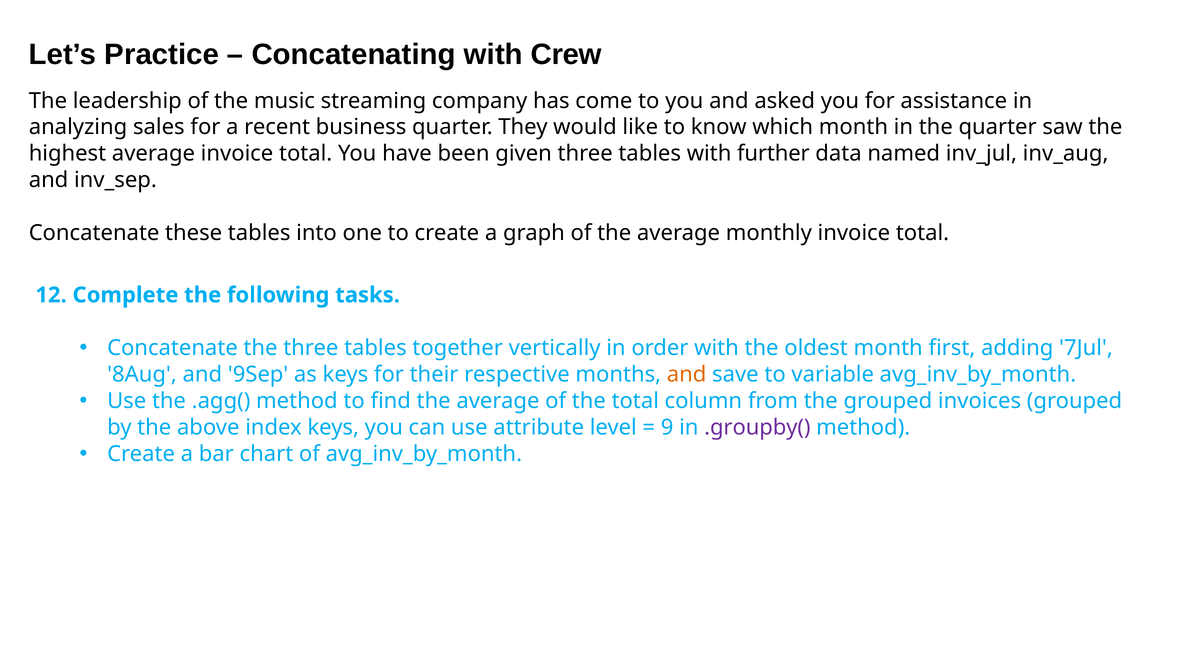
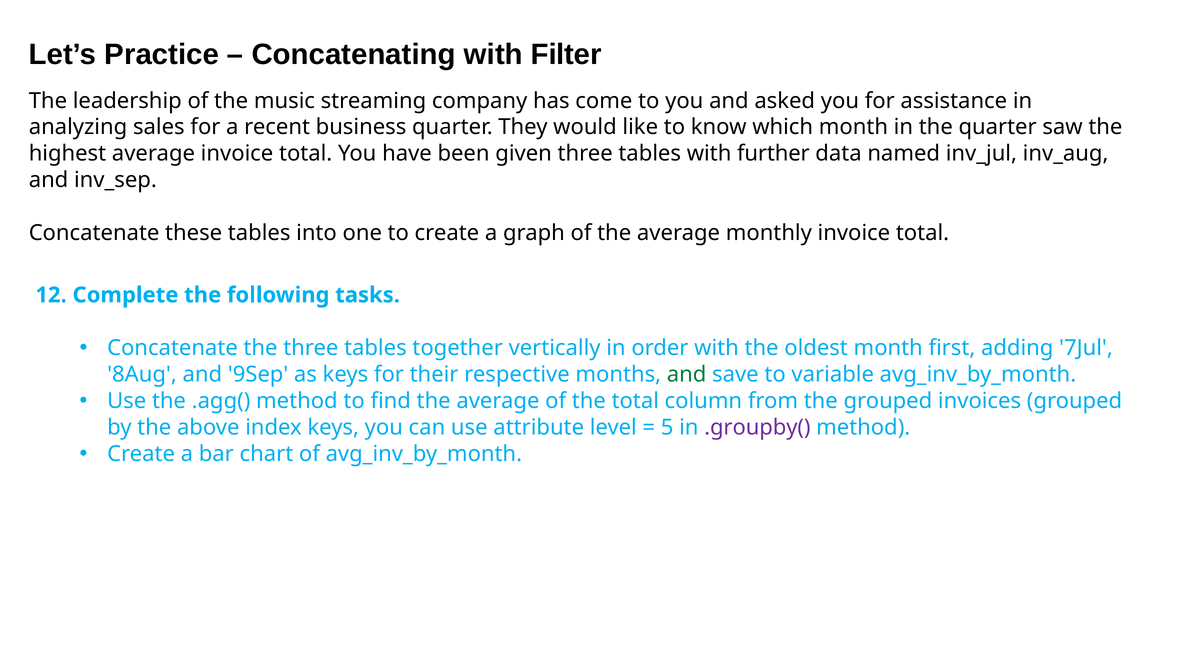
Crew: Crew -> Filter (566, 54)
and colour: orange -> green (687, 375)
9: 9 -> 5 (667, 428)
